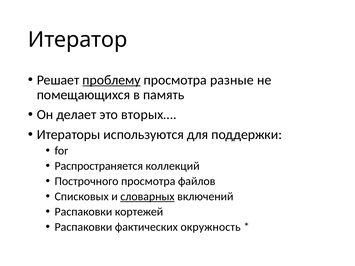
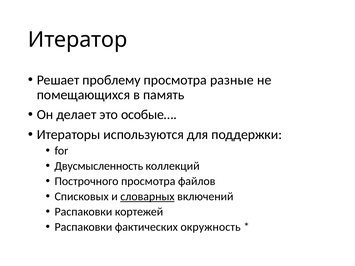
проблему underline: present -> none (112, 80)
вторых…: вторых… -> особые… (149, 115)
Распространяется: Распространяется -> Двусмысленность (99, 166)
